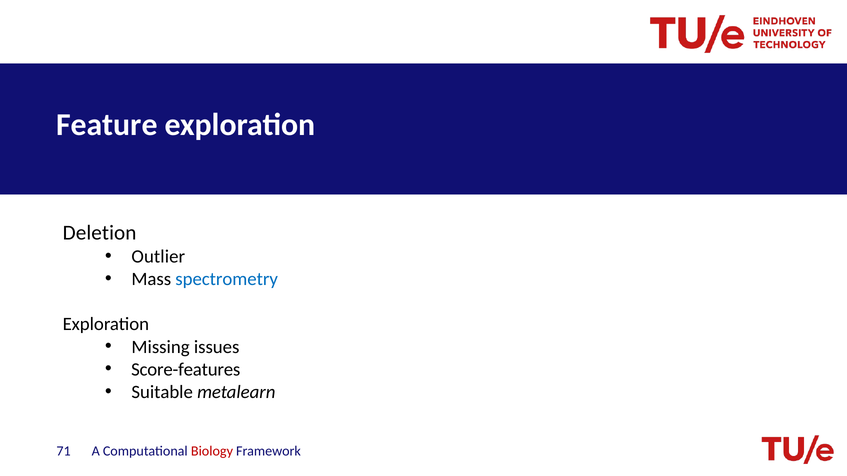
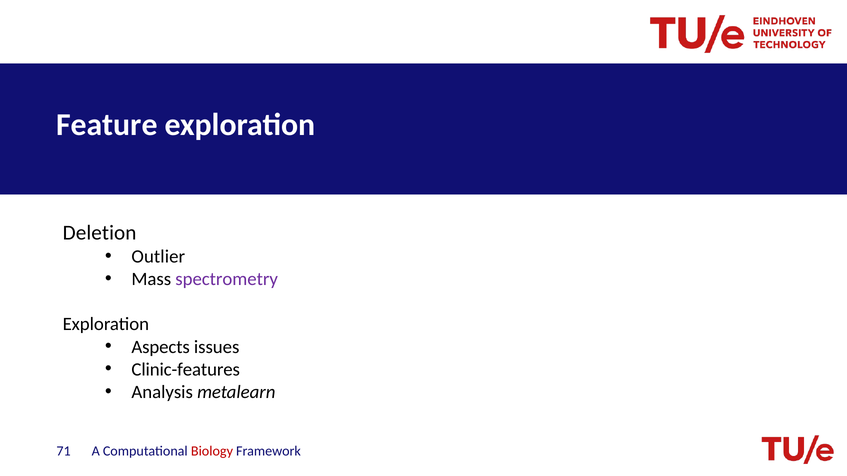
spectrometry colour: blue -> purple (227, 279)
Missing: Missing -> Aspects (161, 347)
Score-features: Score-features -> Clinic-features (186, 370)
Suitable: Suitable -> Analysis (162, 392)
